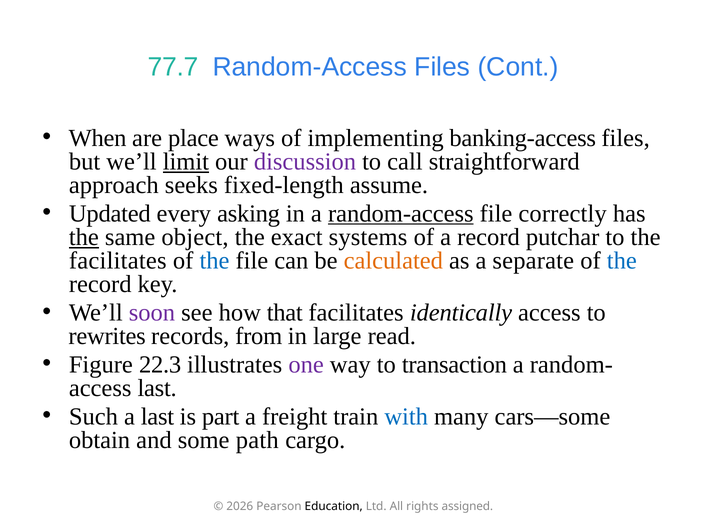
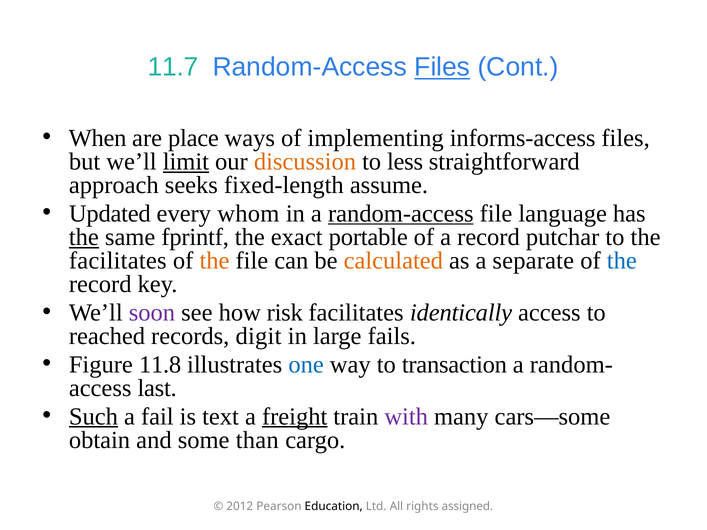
77.7: 77.7 -> 11.7 (173, 67)
Files underline: none -> present (442, 67)
banking-access: banking-access -> informs-access (523, 138)
discussion colour: purple -> orange (305, 162)
call: call -> less (405, 162)
asking: asking -> whom (248, 214)
correctly: correctly -> language (563, 214)
object: object -> fprintf (195, 237)
systems: systems -> portable (368, 237)
the colour: blue -> orange (215, 261)
that: that -> risk (285, 313)
rewrites: rewrites -> reached (107, 336)
from: from -> digit (258, 336)
read: read -> fails (392, 336)
22.3: 22.3 -> 11.8 (160, 365)
one colour: purple -> blue (306, 365)
Such underline: none -> present (93, 417)
a last: last -> fail (157, 417)
part: part -> text (221, 417)
freight underline: none -> present (295, 417)
with colour: blue -> purple (406, 417)
path: path -> than (257, 440)
2026: 2026 -> 2012 (240, 506)
